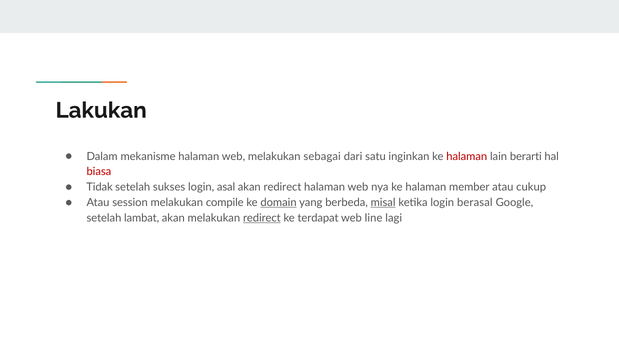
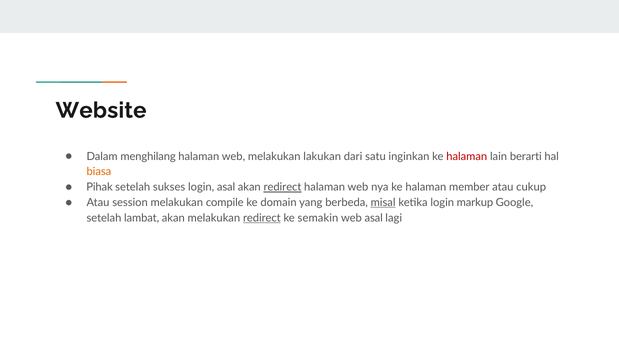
Lakukan: Lakukan -> Website (101, 110)
mekanisme: mekanisme -> menghilang (148, 156)
sebagai: sebagai -> lakukan (322, 156)
biasa colour: red -> orange (99, 172)
Tidak: Tidak -> Pihak (100, 187)
redirect underline: none -> present (282, 187)
domain underline: present -> none (279, 203)
berasal: berasal -> markup (475, 203)
terdapat: terdapat -> semakin (318, 218)
web line: line -> asal (374, 218)
